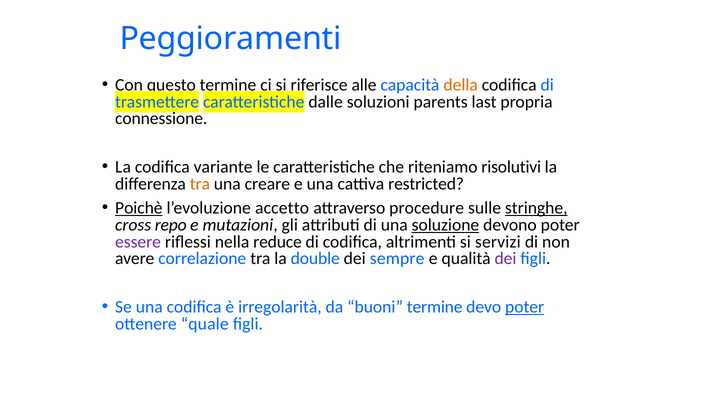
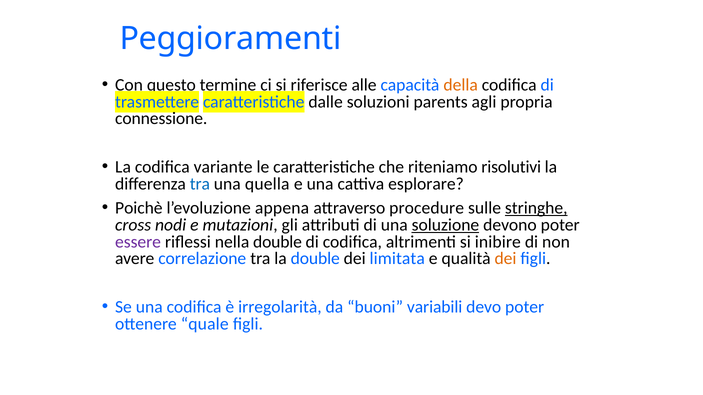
last: last -> agli (484, 102)
tra colour: orange -> blue (200, 184)
creare: creare -> quella (267, 184)
restricted: restricted -> esplorare (426, 184)
Poichè underline: present -> none (139, 208)
accetto: accetto -> appena (282, 208)
repo: repo -> nodi (171, 225)
nella reduce: reduce -> double (278, 242)
servizi: servizi -> inibire (498, 242)
sempre: sempre -> limitata (397, 259)
dei colour: purple -> orange (506, 259)
buoni termine: termine -> variabili (435, 307)
poter underline: present -> none (525, 307)
